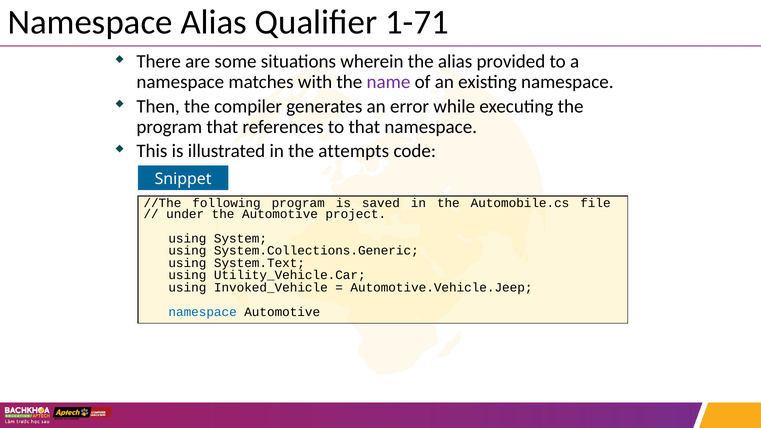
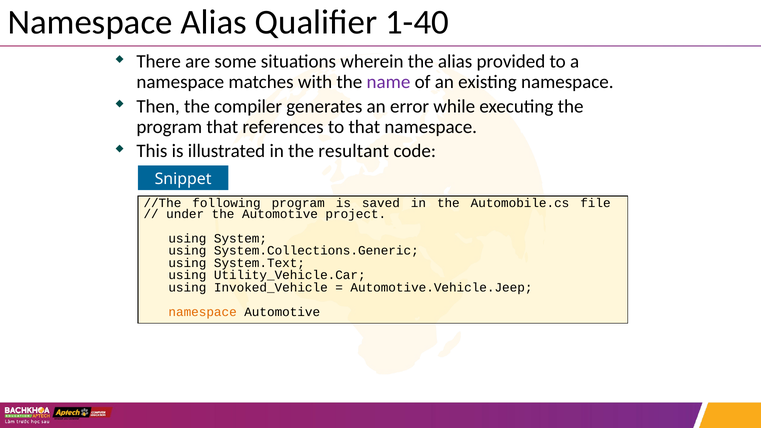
1-71: 1-71 -> 1-40 (417, 22)
attempts: attempts -> resultant (354, 151)
namespace colour: blue -> orange (203, 312)
